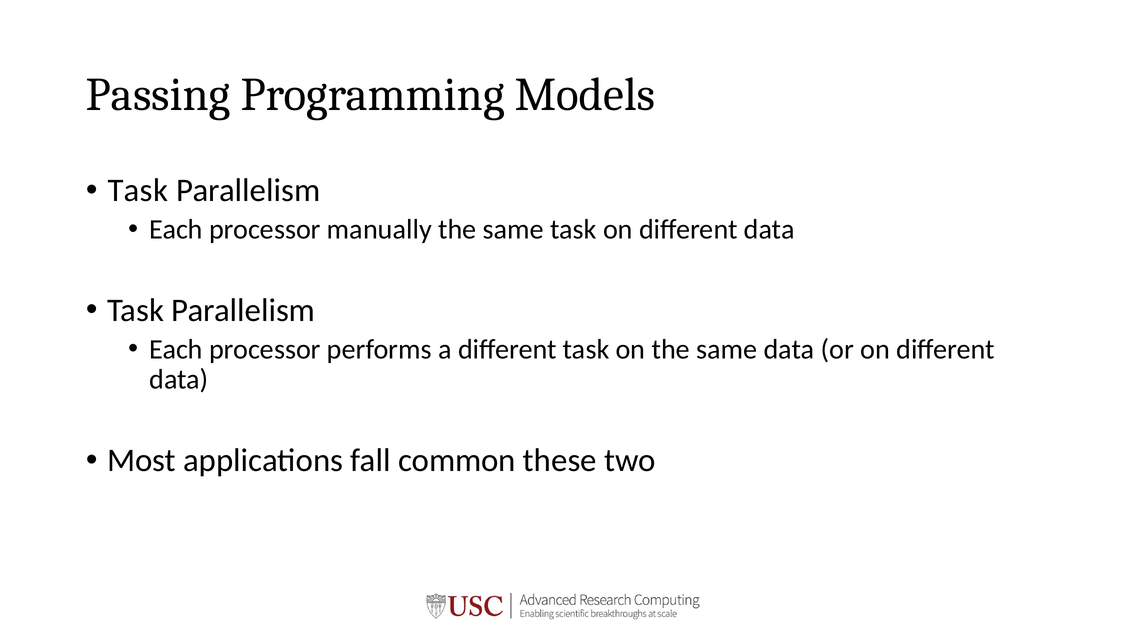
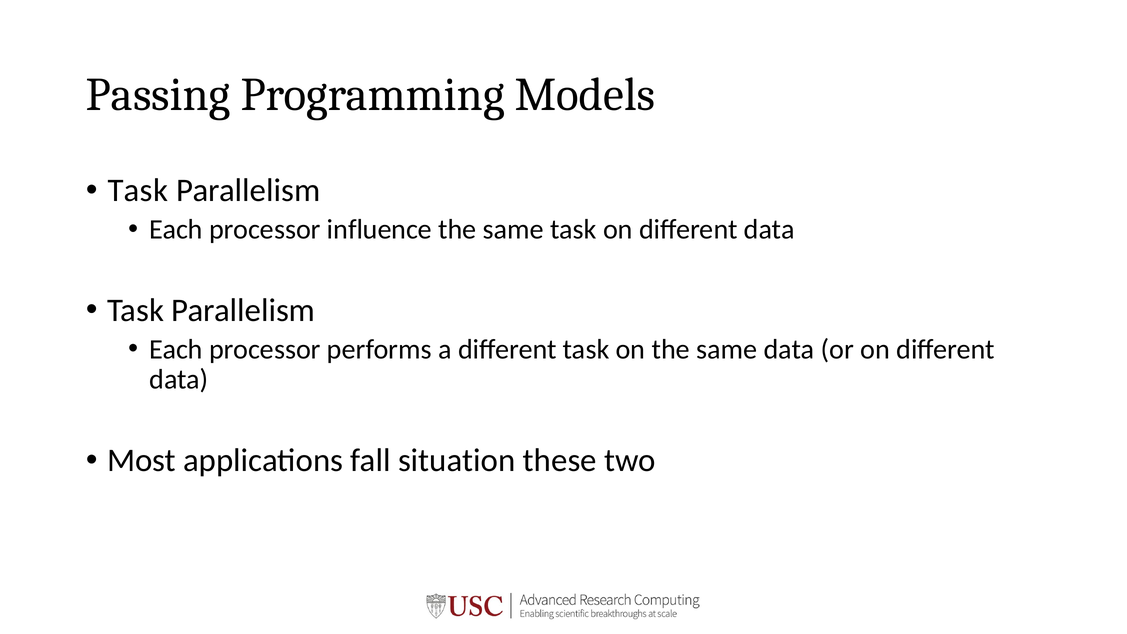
manually: manually -> influence (379, 229)
common: common -> situation (457, 461)
